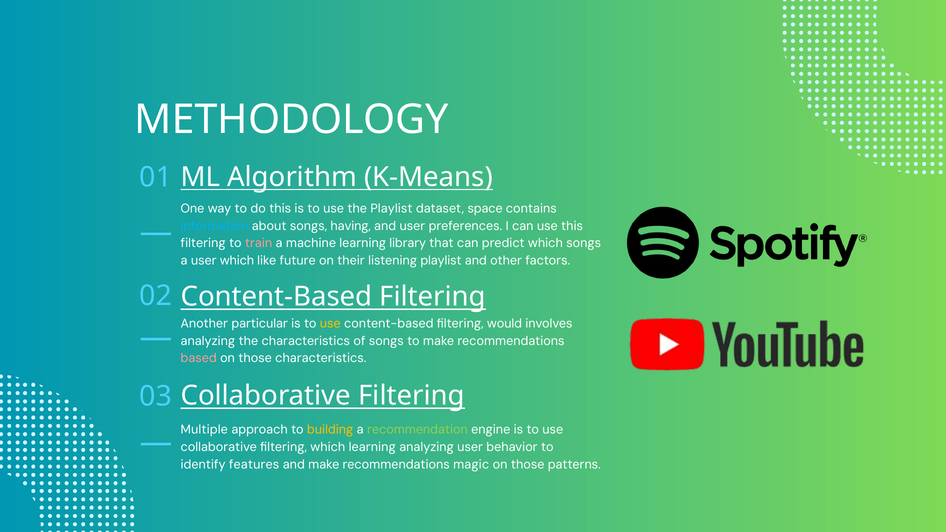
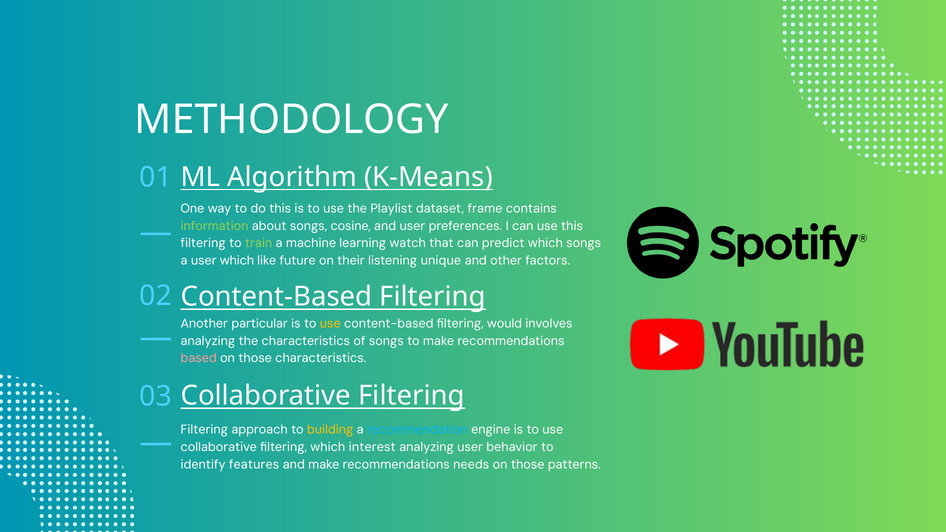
space: space -> frame (485, 209)
information colour: light blue -> light green (215, 226)
having: having -> cosine (351, 226)
train colour: pink -> light green (259, 243)
library: library -> watch (408, 243)
listening playlist: playlist -> unique (441, 261)
Multiple: Multiple -> Filtering (204, 430)
recommendation colour: light green -> light blue (417, 430)
which learning: learning -> interest (372, 447)
magic: magic -> needs (471, 465)
